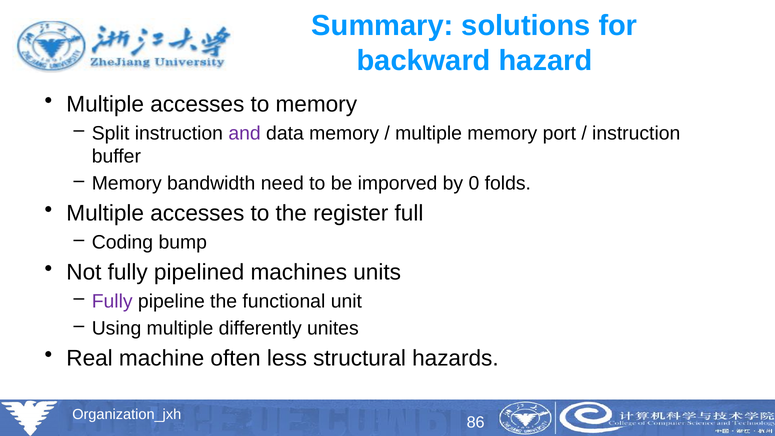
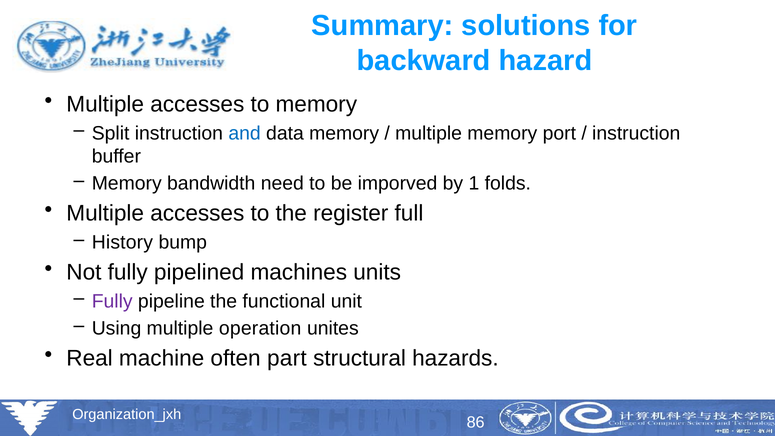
and colour: purple -> blue (245, 133)
0: 0 -> 1 (474, 184)
Coding: Coding -> History (122, 242)
differently: differently -> operation (260, 328)
less: less -> part (287, 358)
